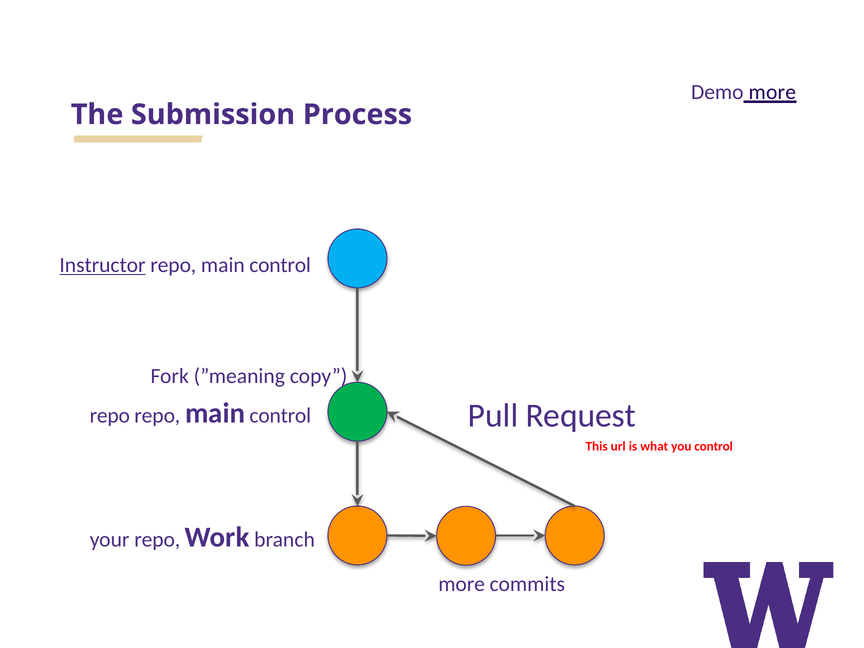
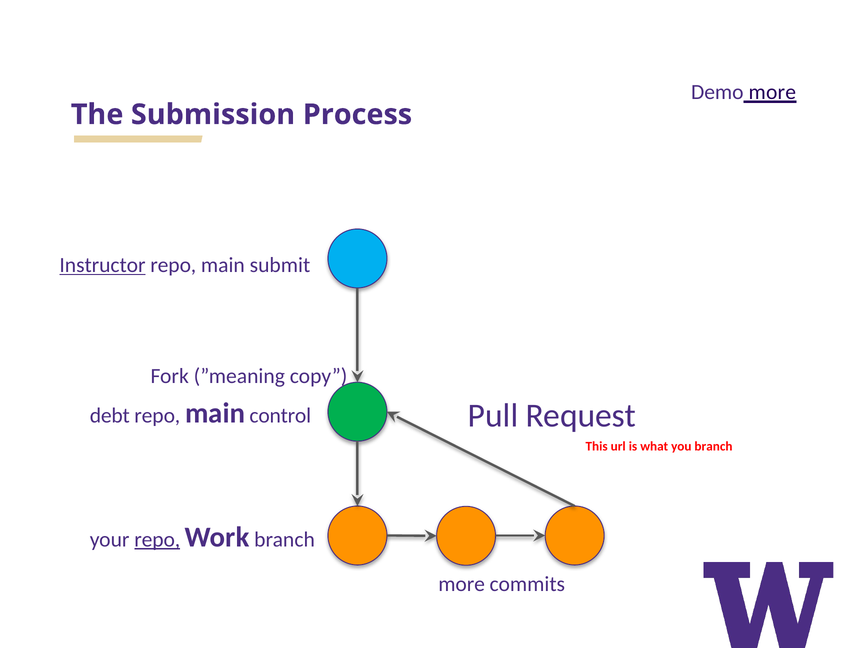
control: control -> submit (280, 265)
repo: repo -> debt (110, 416)
you control: control -> branch (714, 447)
repo underline: none -> present (157, 540)
